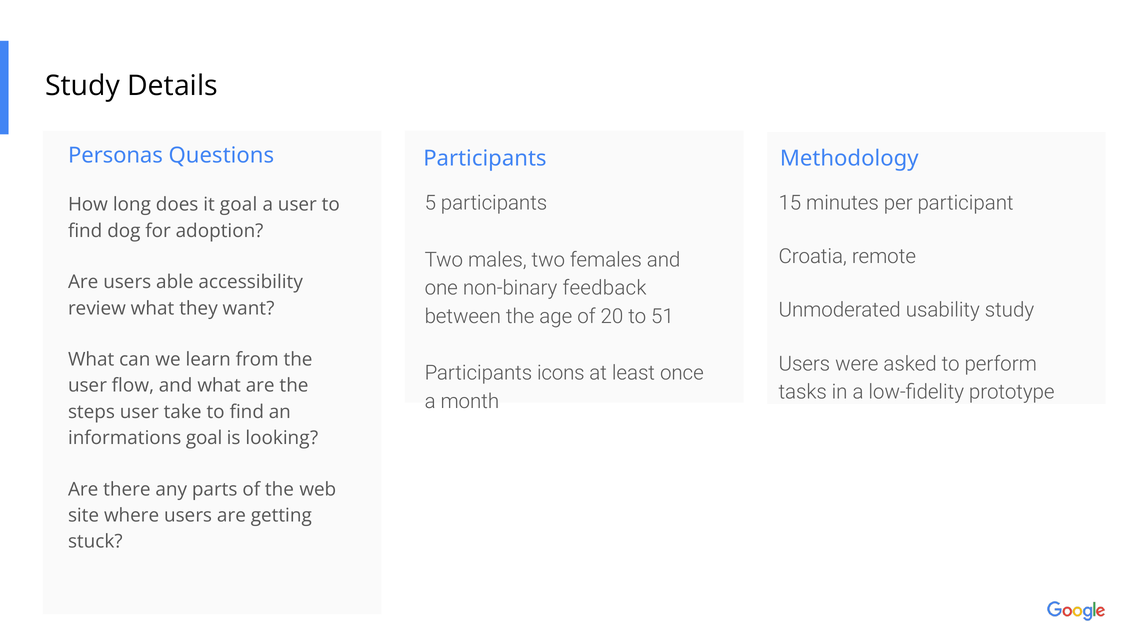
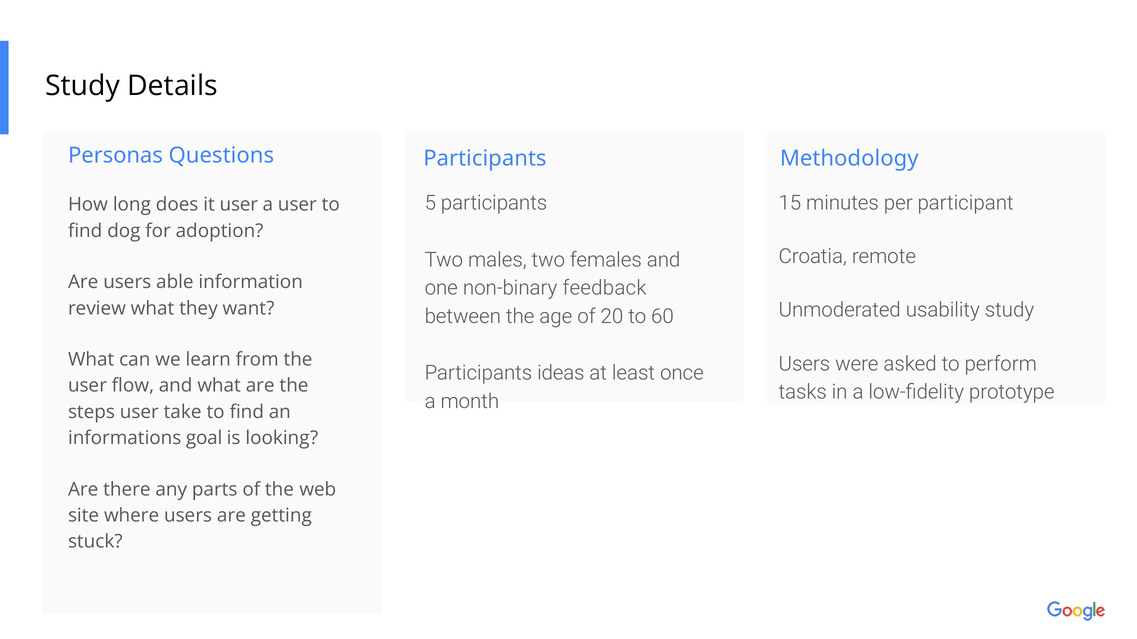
it goal: goal -> user (239, 205)
accessibility: accessibility -> information (251, 282)
51: 51 -> 60 (662, 317)
icons: icons -> ideas (561, 373)
